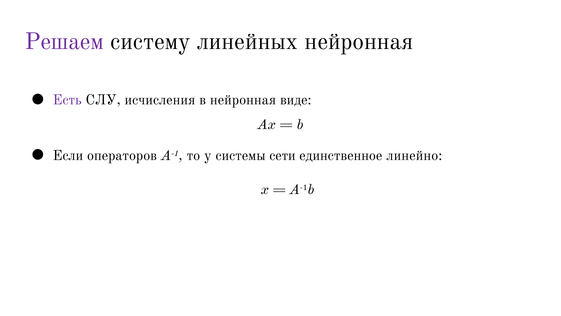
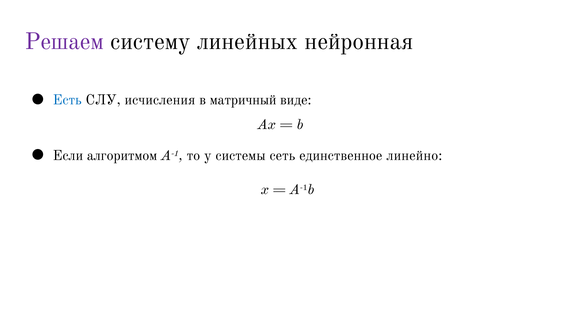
Есть colour: purple -> blue (67, 100)
в нейронная: нейронная -> матричный (243, 100)
операторов: операторов -> алгоритмом (122, 155)
сети: сети -> сеть (282, 155)
